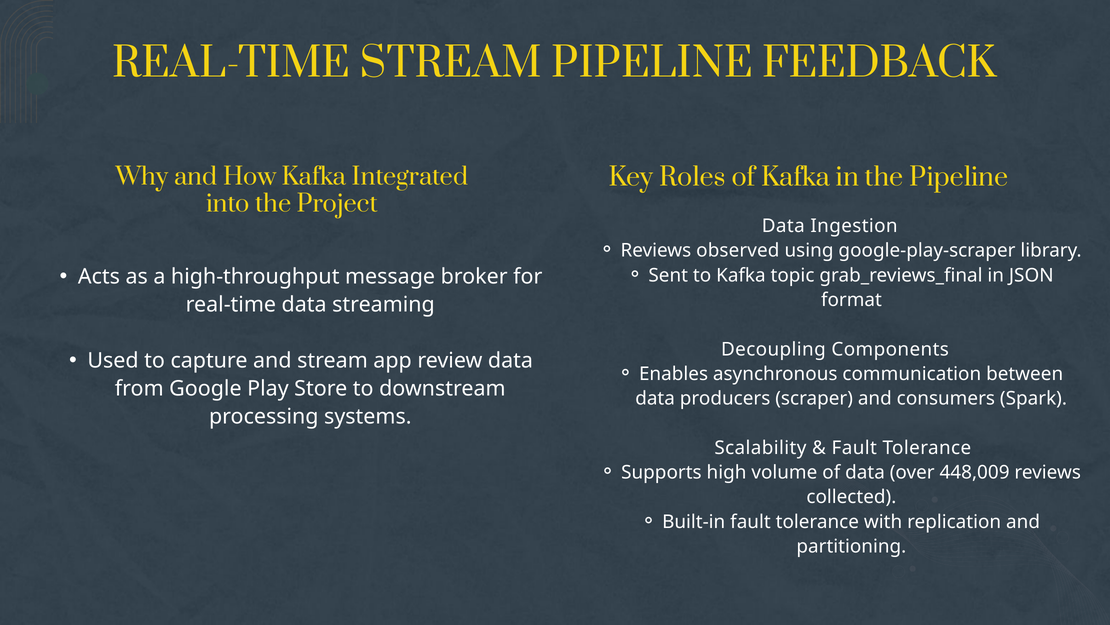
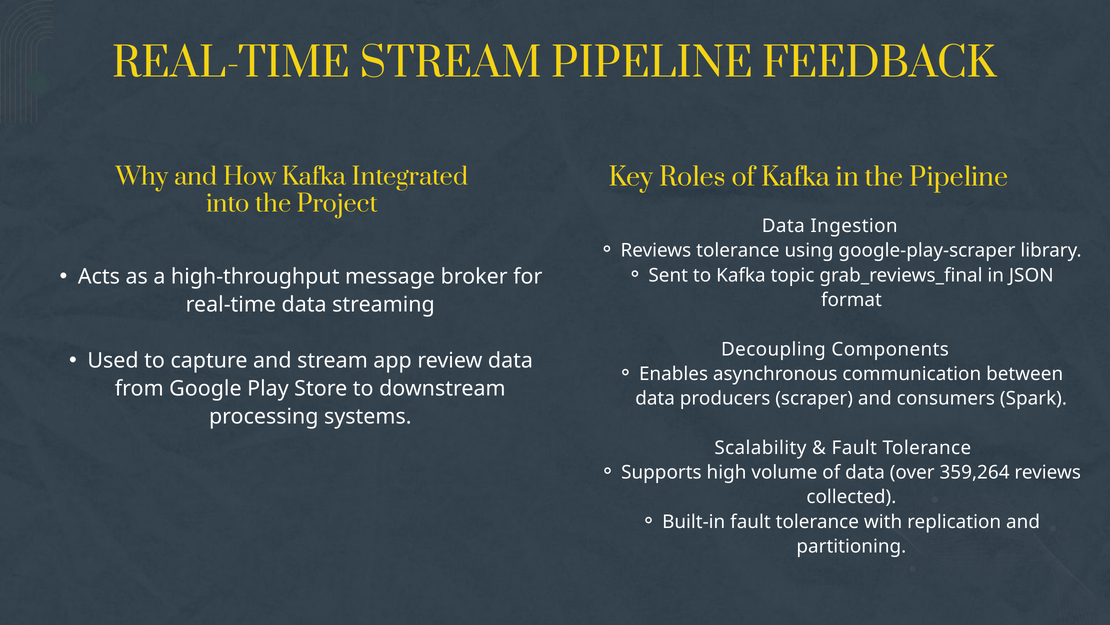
Reviews observed: observed -> tolerance (738, 250)
448,009: 448,009 -> 359,264 (975, 472)
